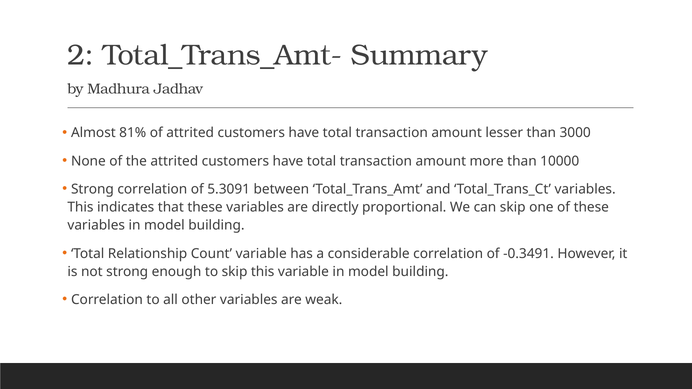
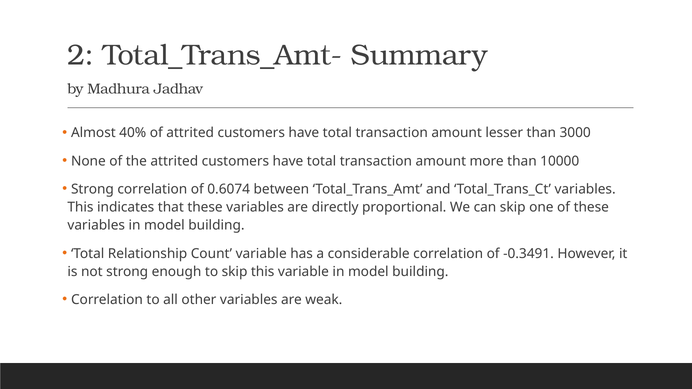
81%: 81% -> 40% (133, 133)
5.3091: 5.3091 -> 0.6074 (229, 189)
